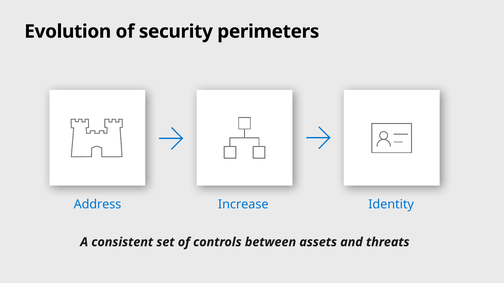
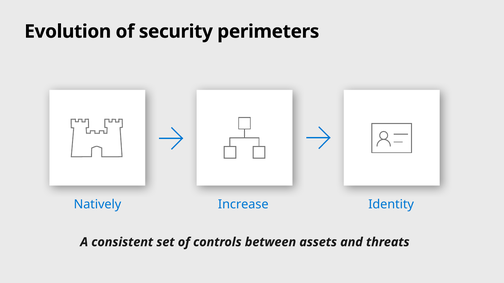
Address: Address -> Natively (97, 205)
